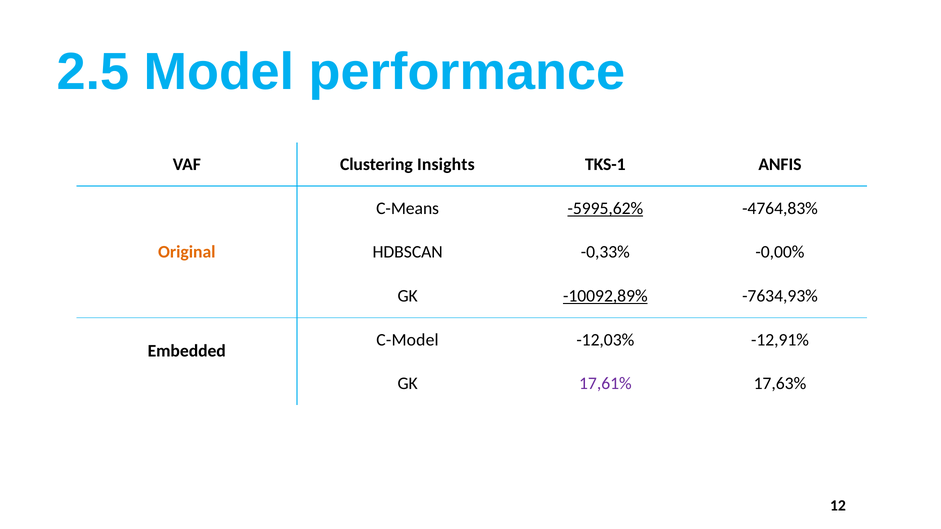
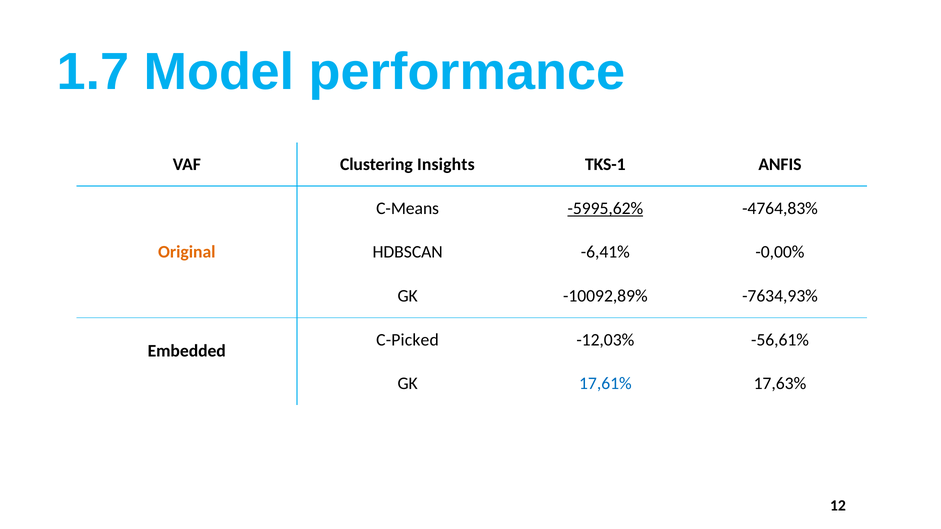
2.5: 2.5 -> 1.7 (93, 72)
-0,33%: -0,33% -> -6,41% (605, 252)
-10092,89% underline: present -> none (605, 296)
C-Model: C-Model -> C-Picked (407, 340)
-12,91%: -12,91% -> -56,61% (780, 340)
17,61% colour: purple -> blue (605, 384)
